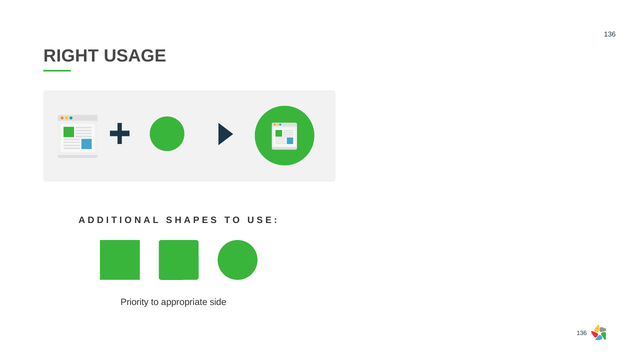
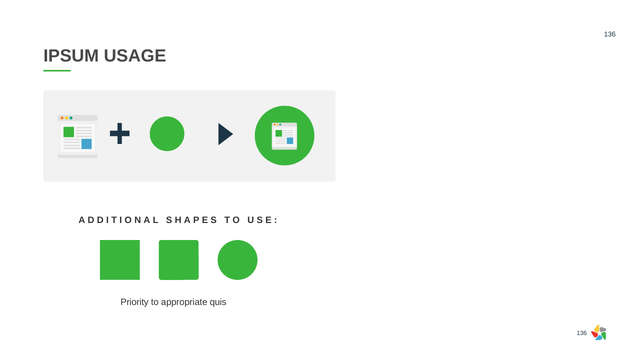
RIGHT: RIGHT -> IPSUM (71, 56)
side: side -> quis (218, 302)
